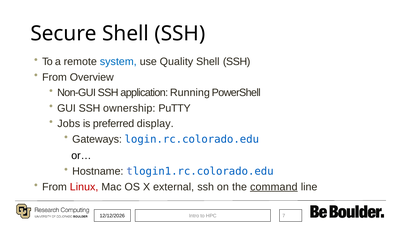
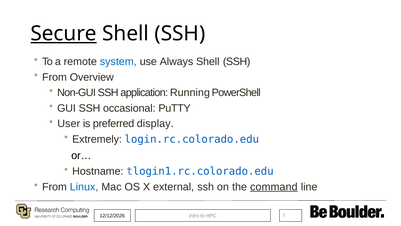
Secure underline: none -> present (64, 34)
Quality: Quality -> Always (176, 62)
ownership: ownership -> occasional (129, 108)
Jobs: Jobs -> User (69, 123)
Gateways: Gateways -> Extremely (97, 139)
Linux colour: red -> blue (84, 187)
